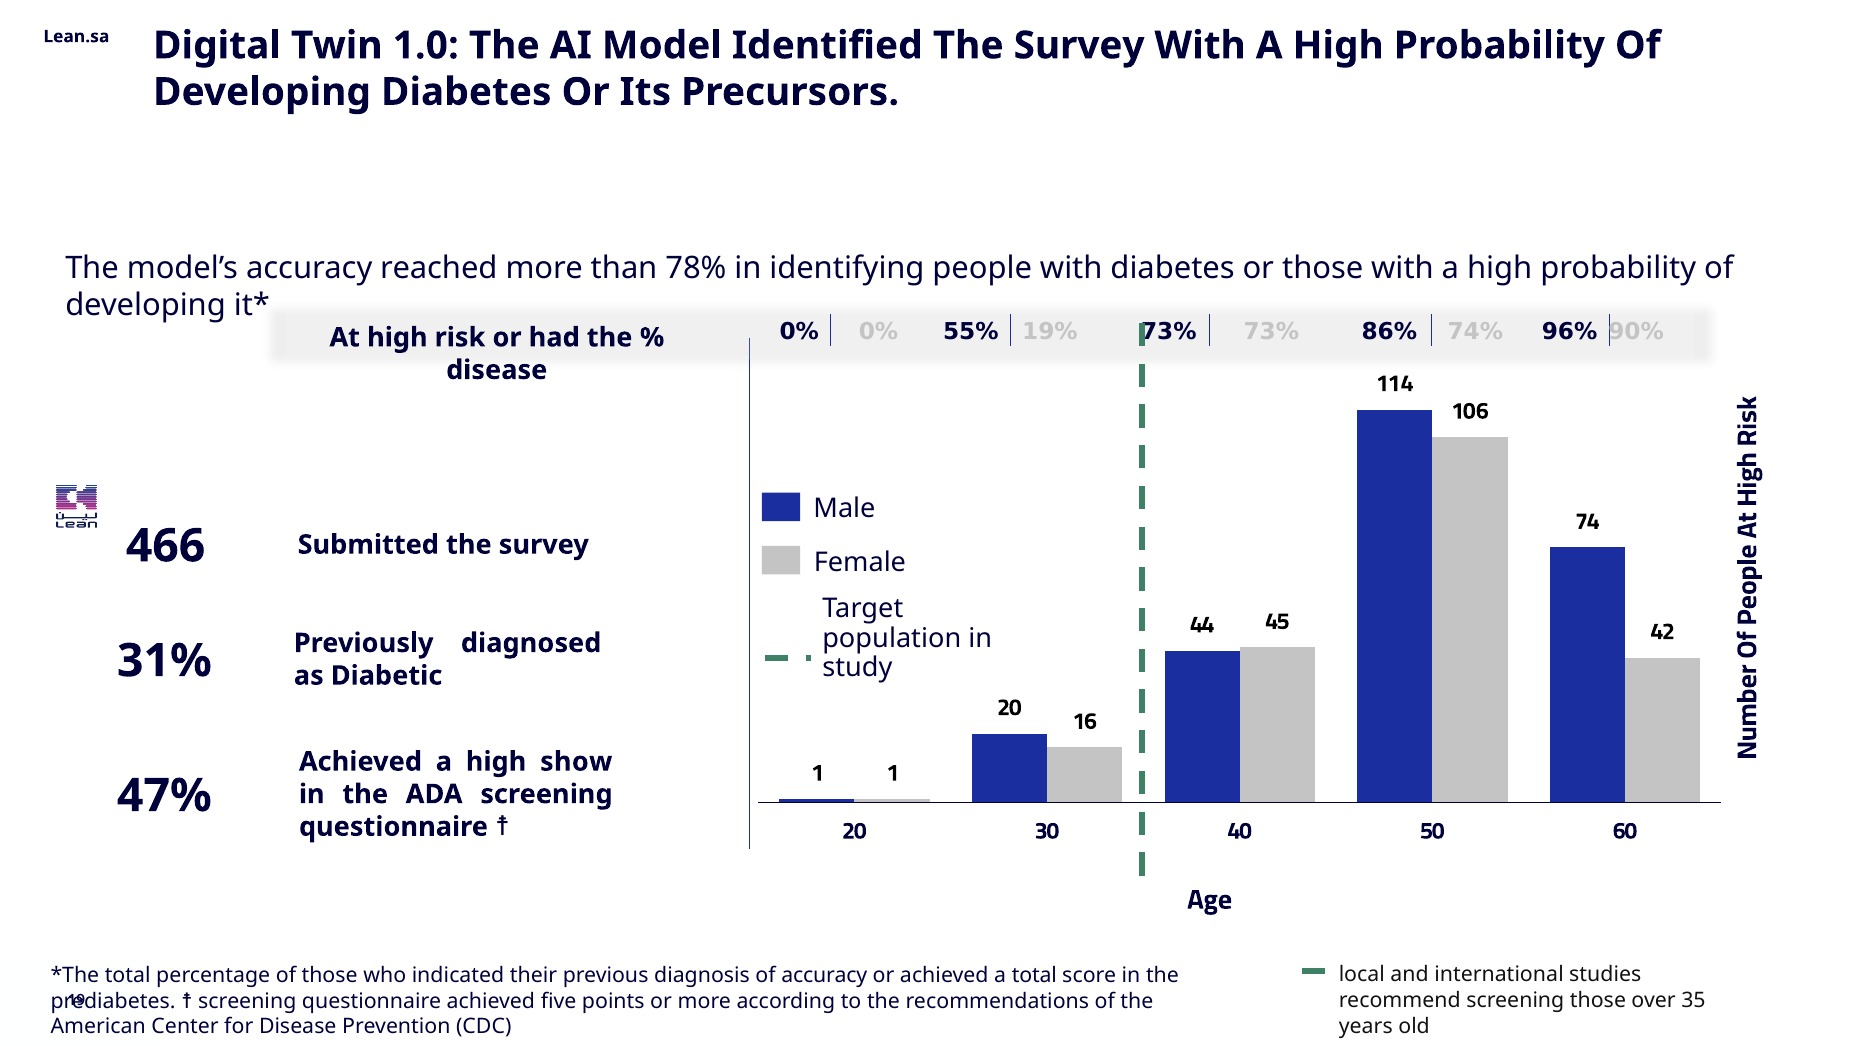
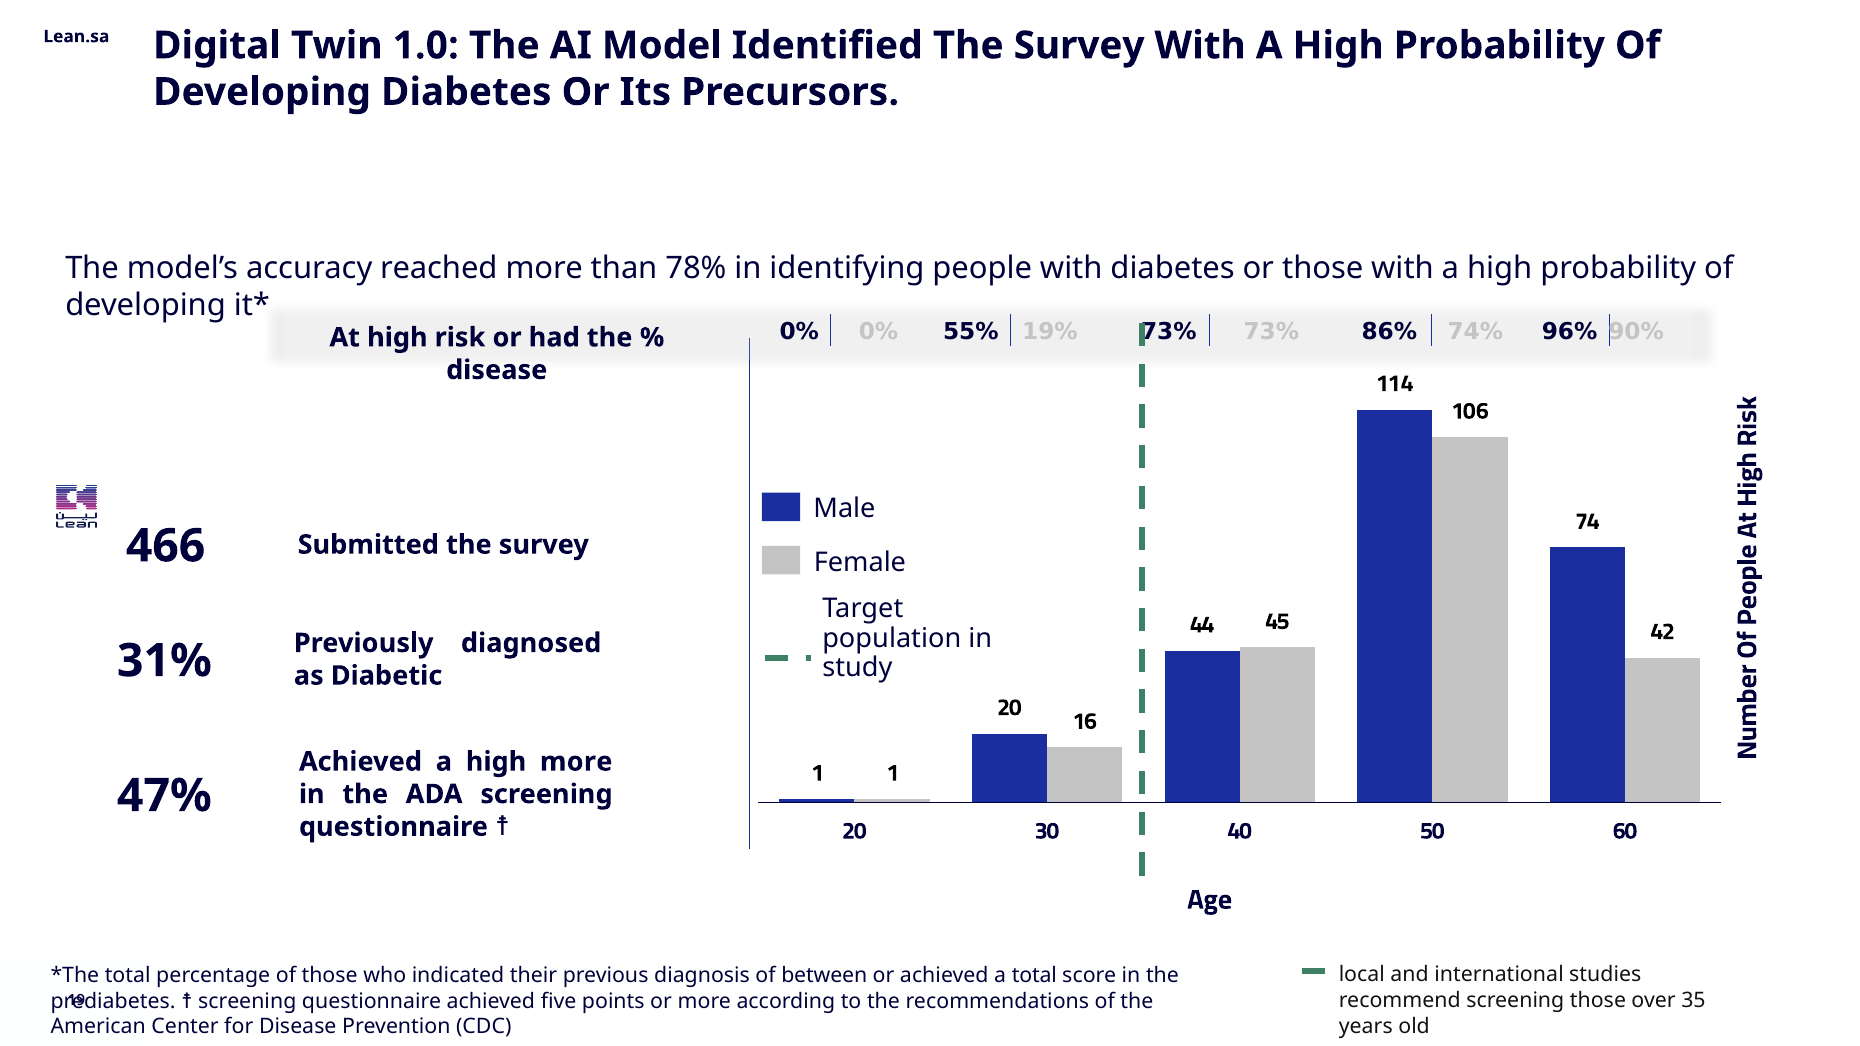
high show: show -> more (576, 762)
of accuracy: accuracy -> between (824, 976)
